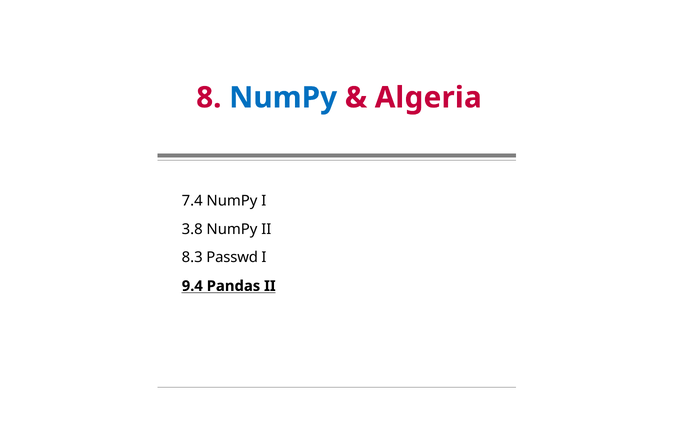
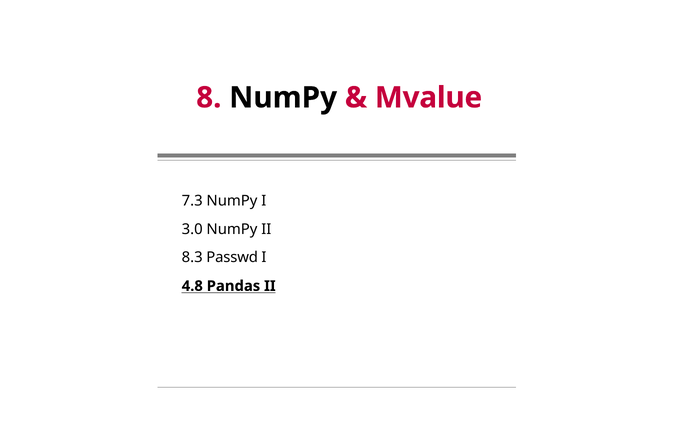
NumPy colour: blue -> black (283, 98)
Algeria: Algeria -> Mvalue (429, 98)
7.4: 7.4 -> 7.3 (192, 201)
3.8: 3.8 -> 3.0 (192, 229)
9.4: 9.4 -> 4.8 (192, 286)
